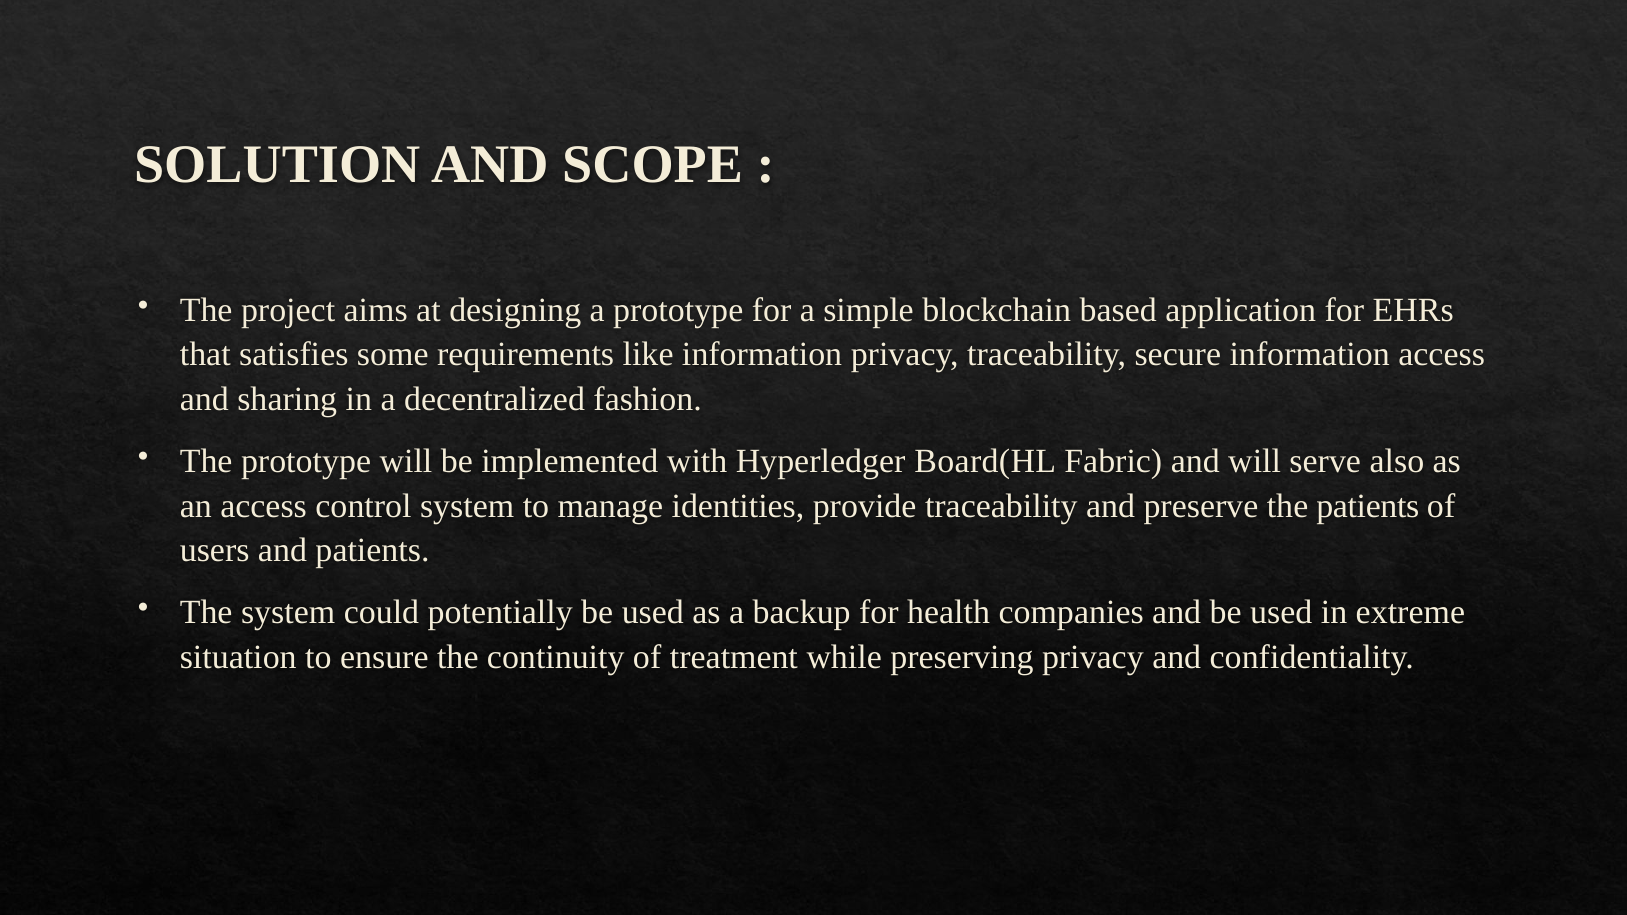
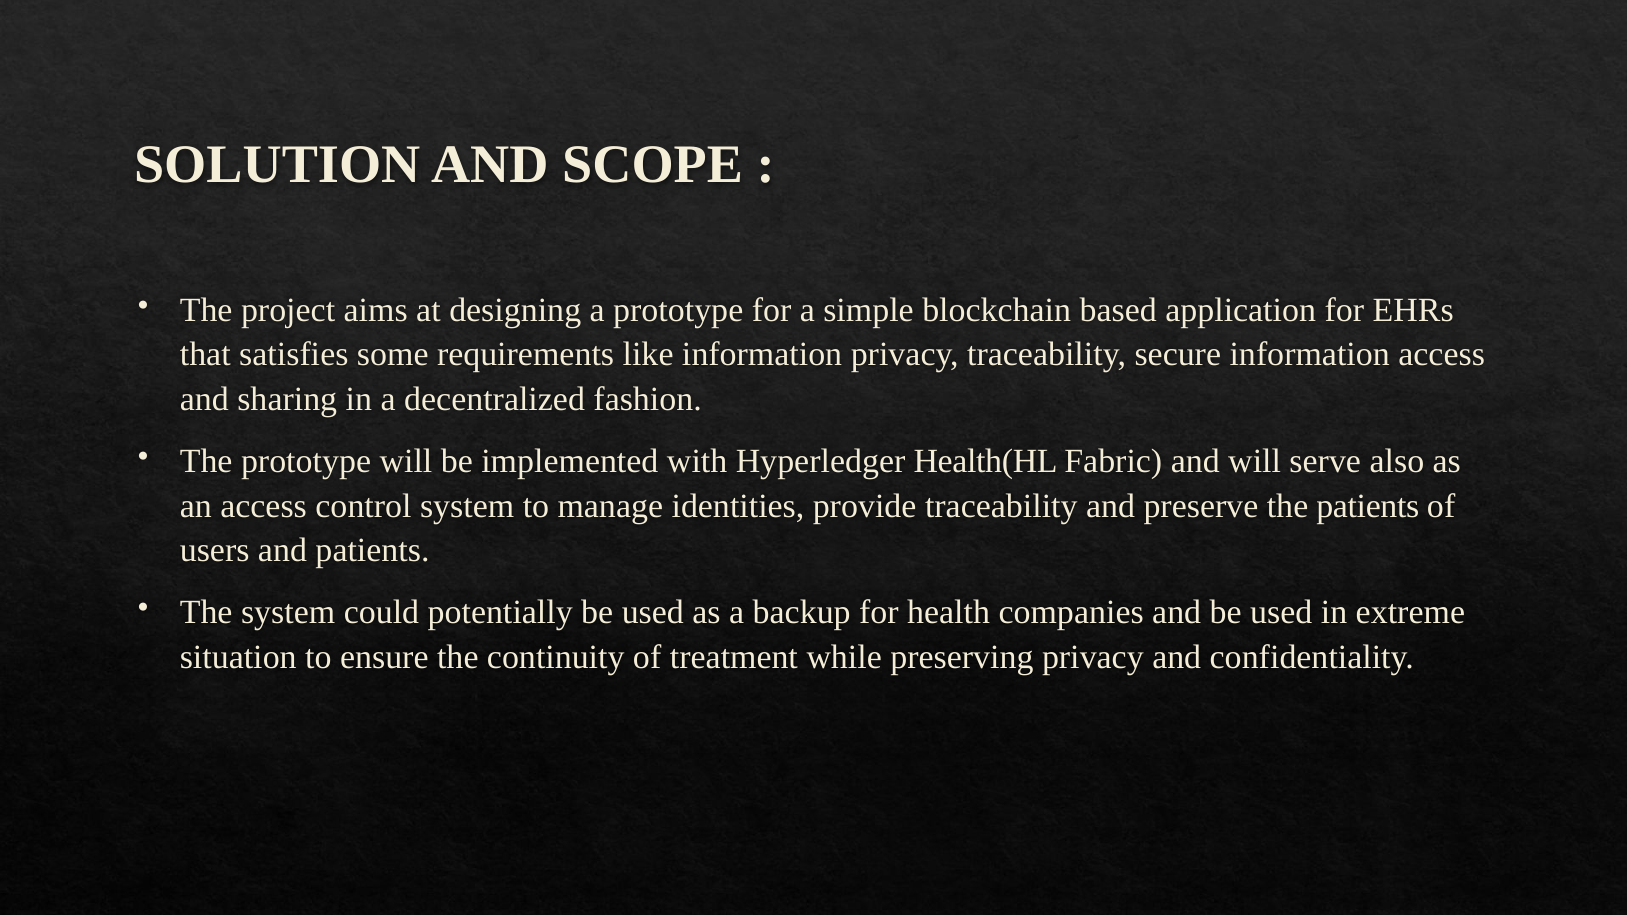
Board(HL: Board(HL -> Health(HL (986, 461)
